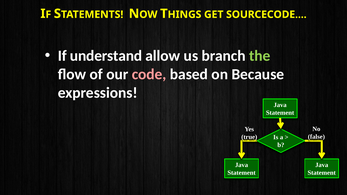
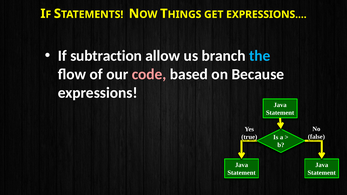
GET SOURCECODE: SOURCECODE -> EXPRESSIONS (266, 15)
understand: understand -> subtraction (106, 56)
the colour: light green -> light blue (260, 56)
